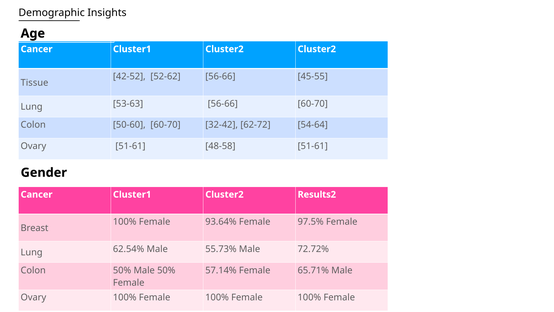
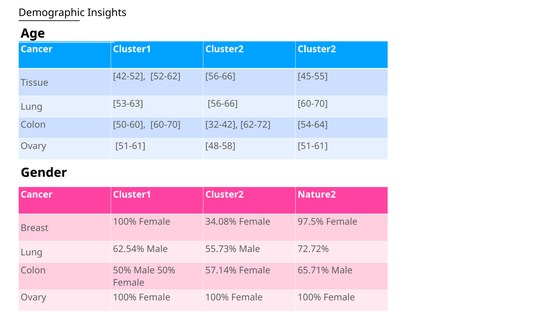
Results2: Results2 -> Nature2 (317, 194)
93.64%: 93.64% -> 34.08% (221, 222)
